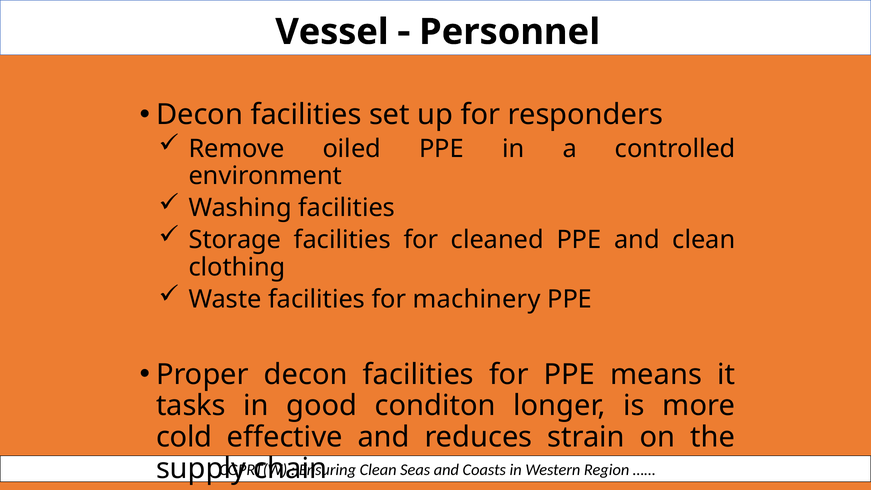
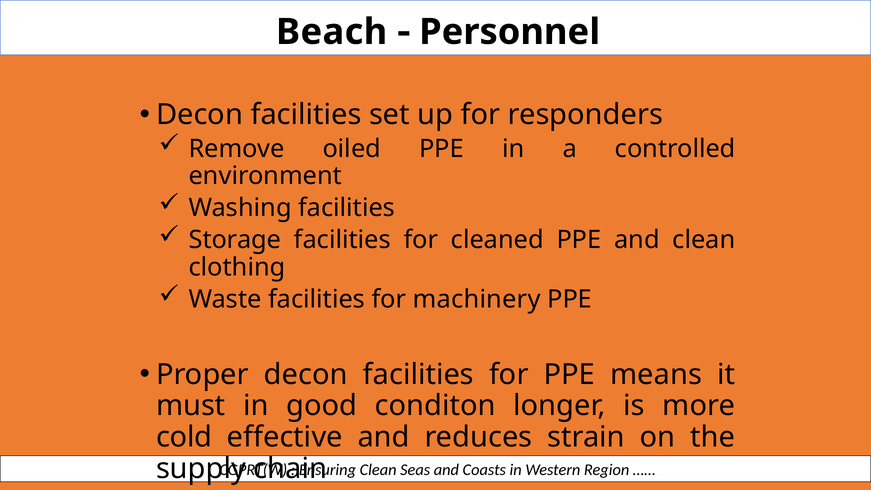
Vessel: Vessel -> Beach (332, 32)
tasks: tasks -> must (191, 406)
